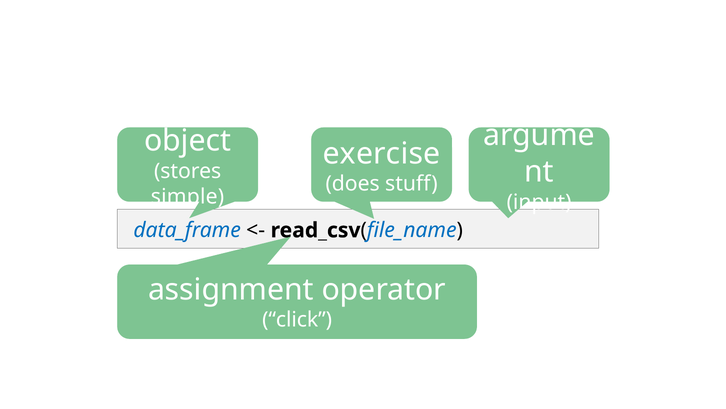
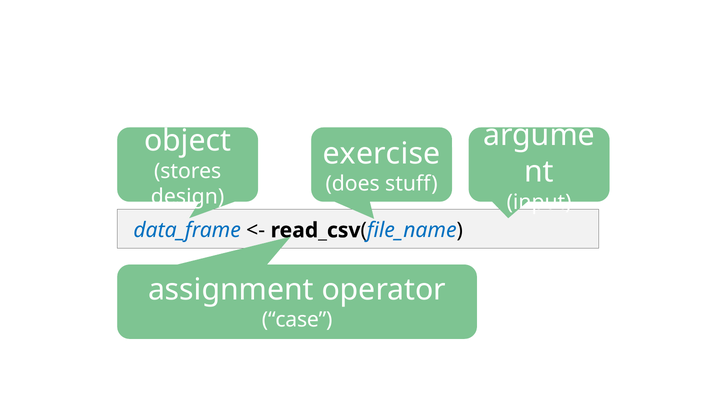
simple: simple -> design (188, 196)
click: click -> case (297, 319)
